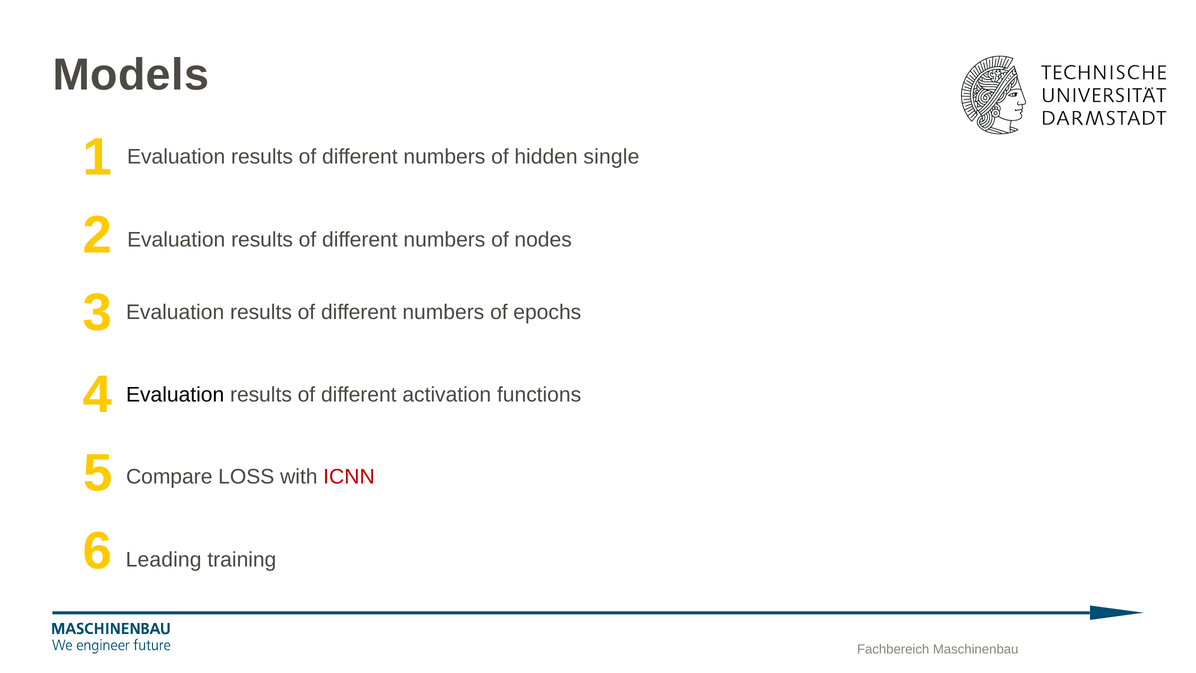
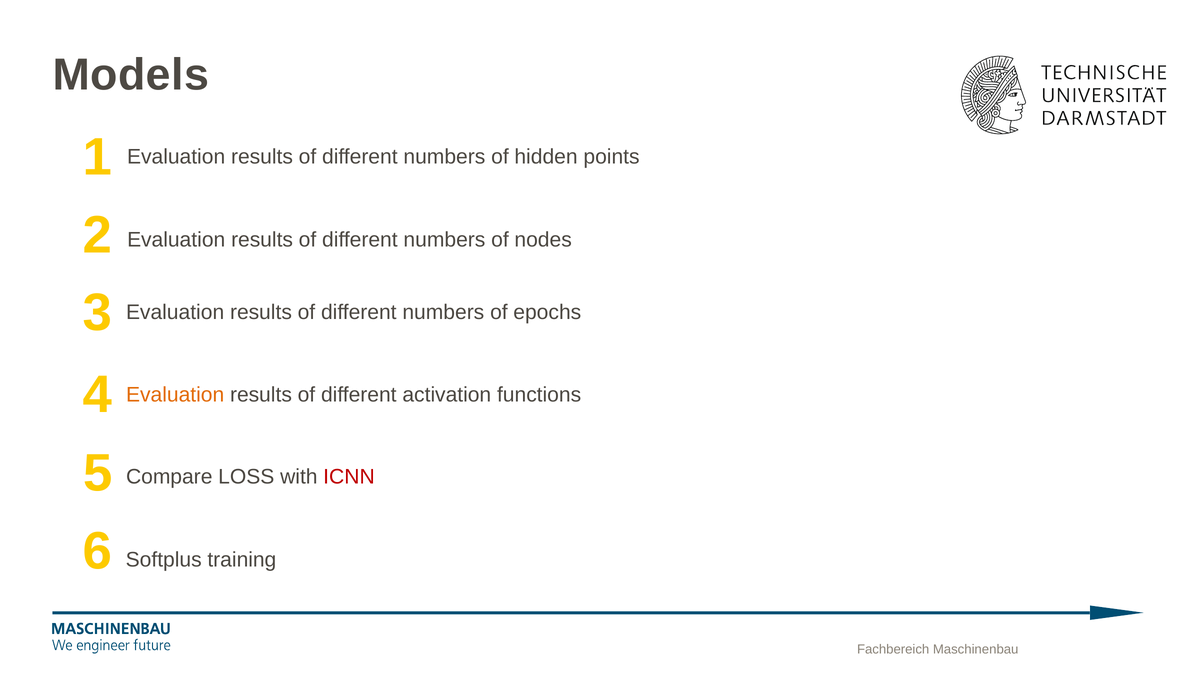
single: single -> points (612, 157)
Evaluation colour: black -> orange (175, 395)
Leading: Leading -> Softplus (164, 560)
